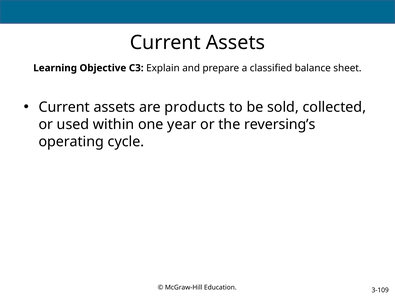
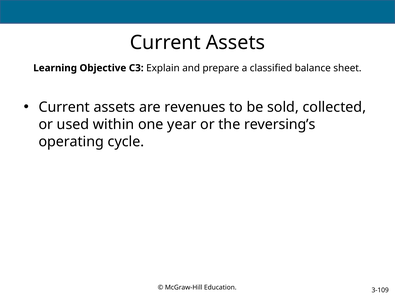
products: products -> revenues (195, 107)
